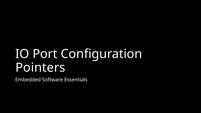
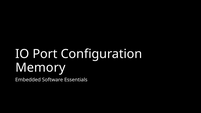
Pointers: Pointers -> Memory (40, 68)
